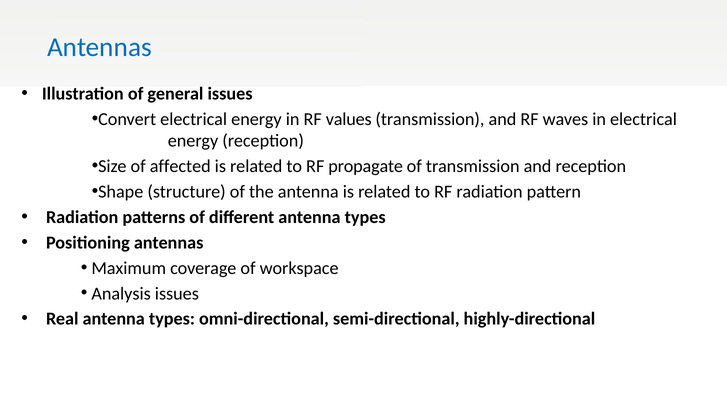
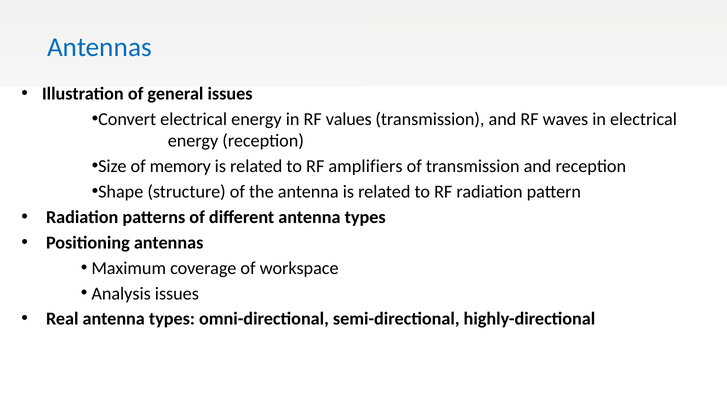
affected: affected -> memory (180, 166)
propagate: propagate -> amplifiers (366, 166)
